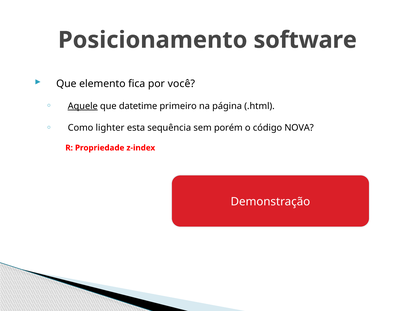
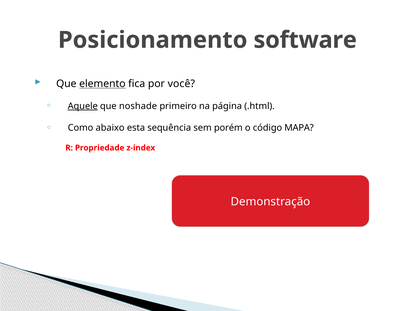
elemento underline: none -> present (102, 84)
datetime: datetime -> noshade (138, 106)
lighter: lighter -> abaixo (110, 128)
NOVA: NOVA -> MAPA (299, 128)
